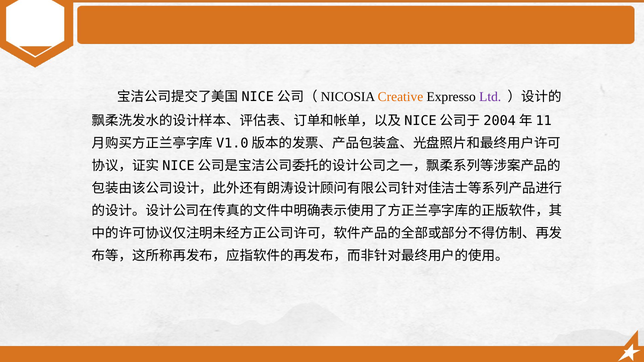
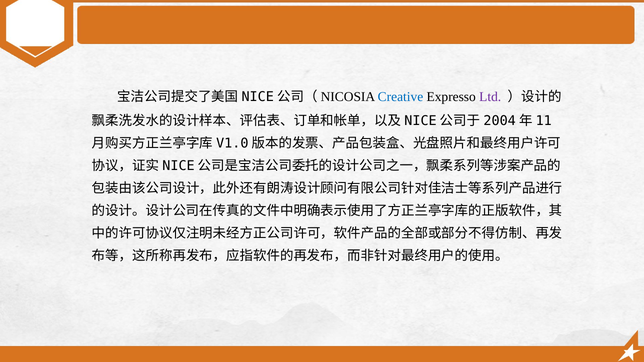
Creative colour: orange -> blue (400, 97)
